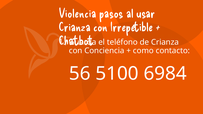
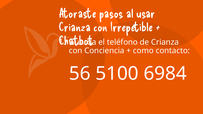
Violencia: Violencia -> Atoraste (78, 14)
